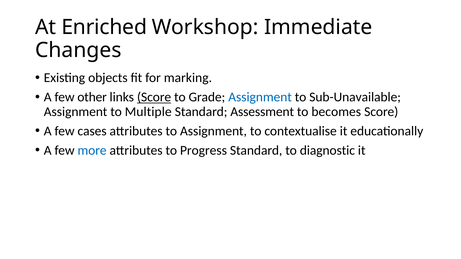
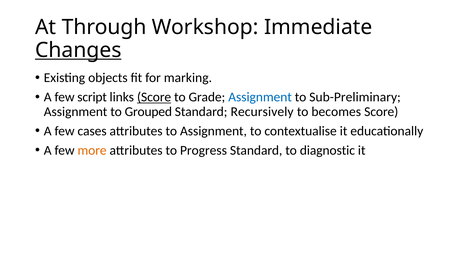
Enriched: Enriched -> Through (104, 27)
Changes underline: none -> present (78, 50)
other: other -> script (92, 97)
Sub-Unavailable: Sub-Unavailable -> Sub-Preliminary (355, 97)
Multiple: Multiple -> Grouped (148, 112)
Assessment: Assessment -> Recursively (262, 112)
more colour: blue -> orange (92, 150)
